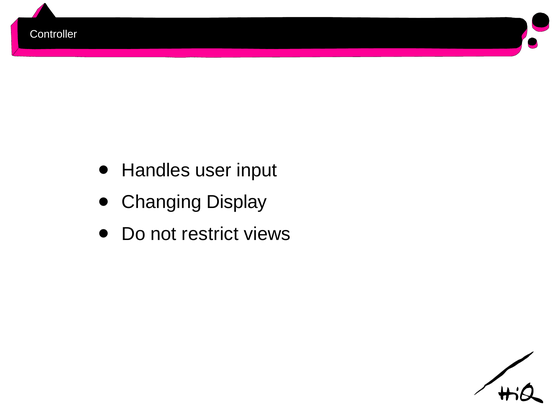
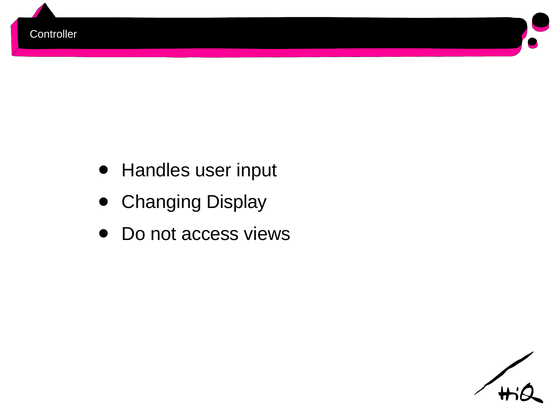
restrict: restrict -> access (210, 234)
